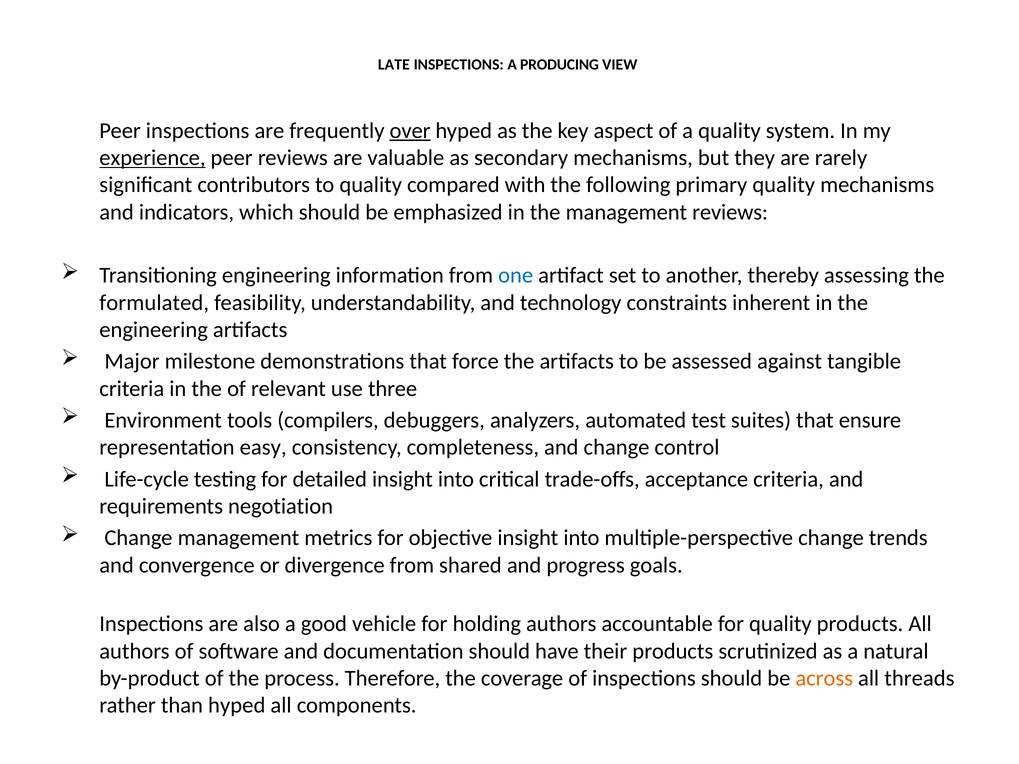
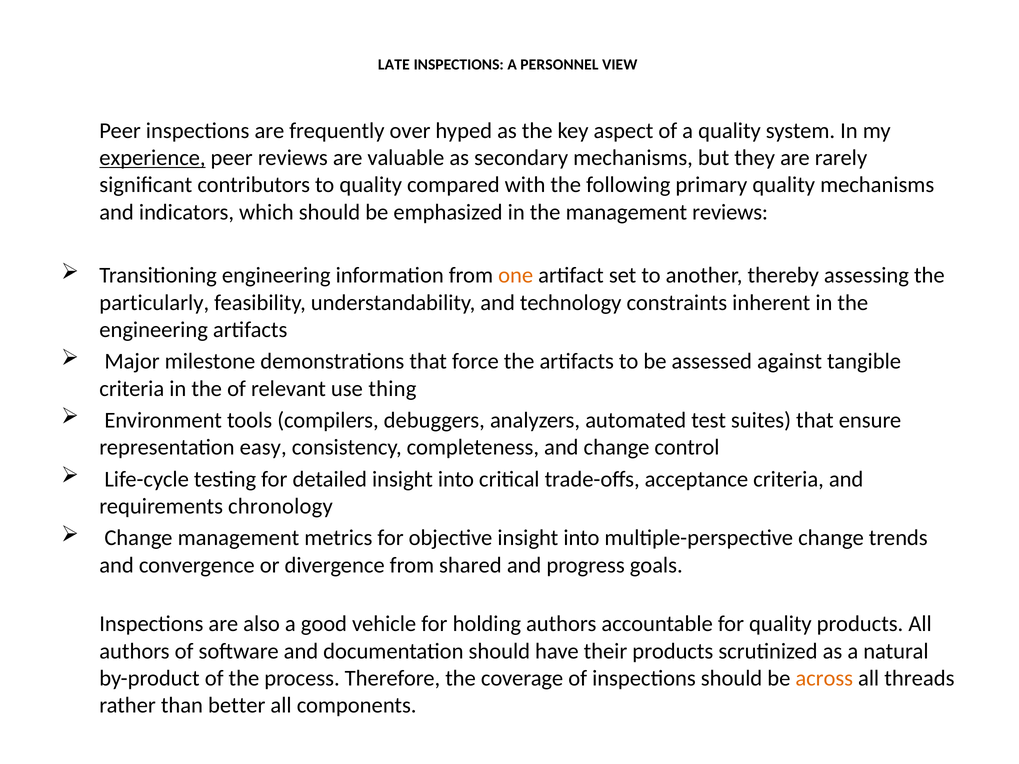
PRODUCING: PRODUCING -> PERSONNEL (559, 65)
over underline: present -> none (410, 131)
one colour: blue -> orange (516, 276)
formulated: formulated -> particularly (154, 303)
three: three -> thing (392, 389)
negotiation: negotiation -> chronology (280, 506)
than hyped: hyped -> better (237, 706)
